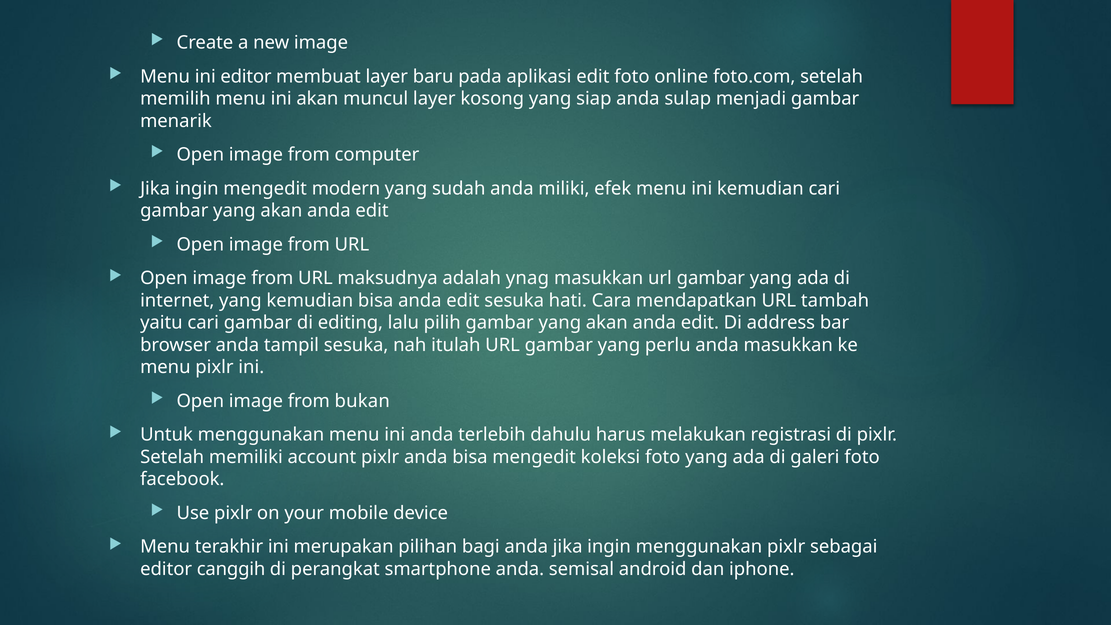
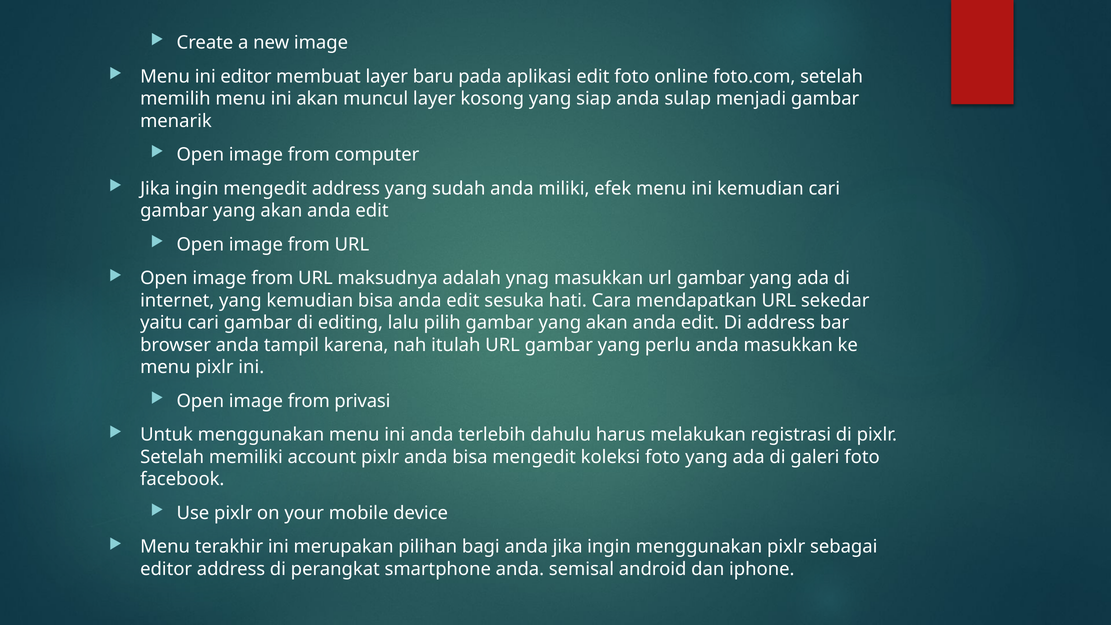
mengedit modern: modern -> address (346, 189)
tambah: tambah -> sekedar (835, 301)
tampil sesuka: sesuka -> karena (356, 345)
bukan: bukan -> privasi (362, 401)
editor canggih: canggih -> address (231, 569)
